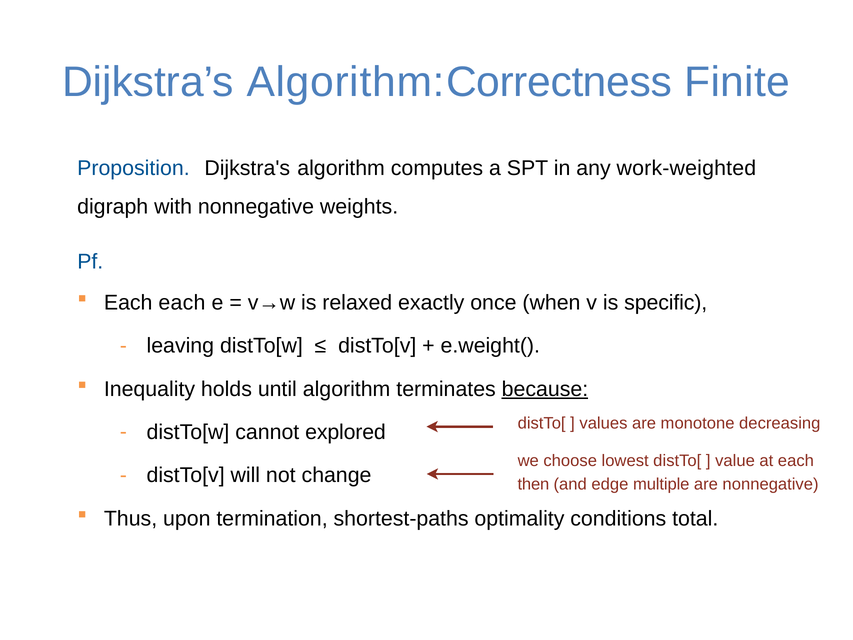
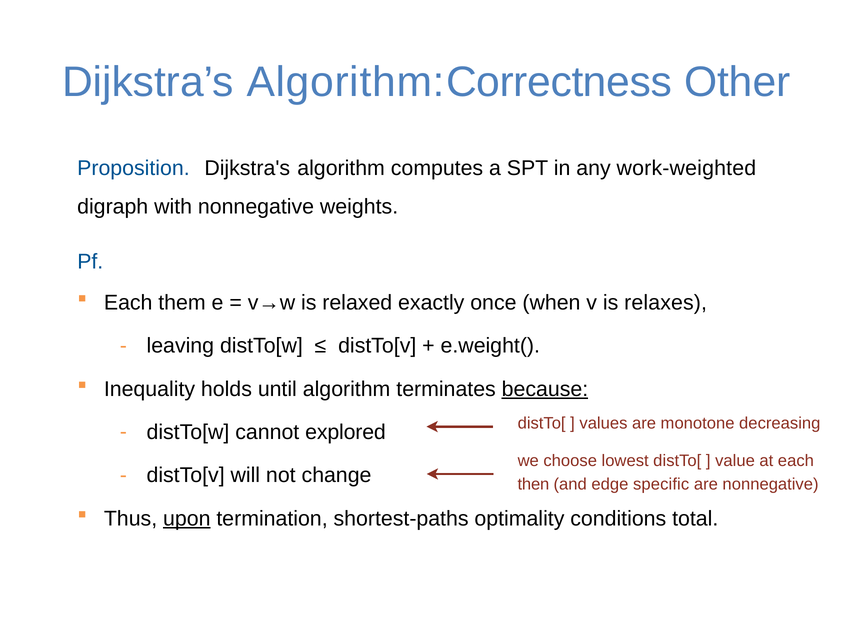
Finite: Finite -> Other (737, 82)
Each each: each -> them (182, 303)
specific: specific -> relaxes (666, 303)
multiple: multiple -> specific (661, 484)
upon underline: none -> present (187, 518)
